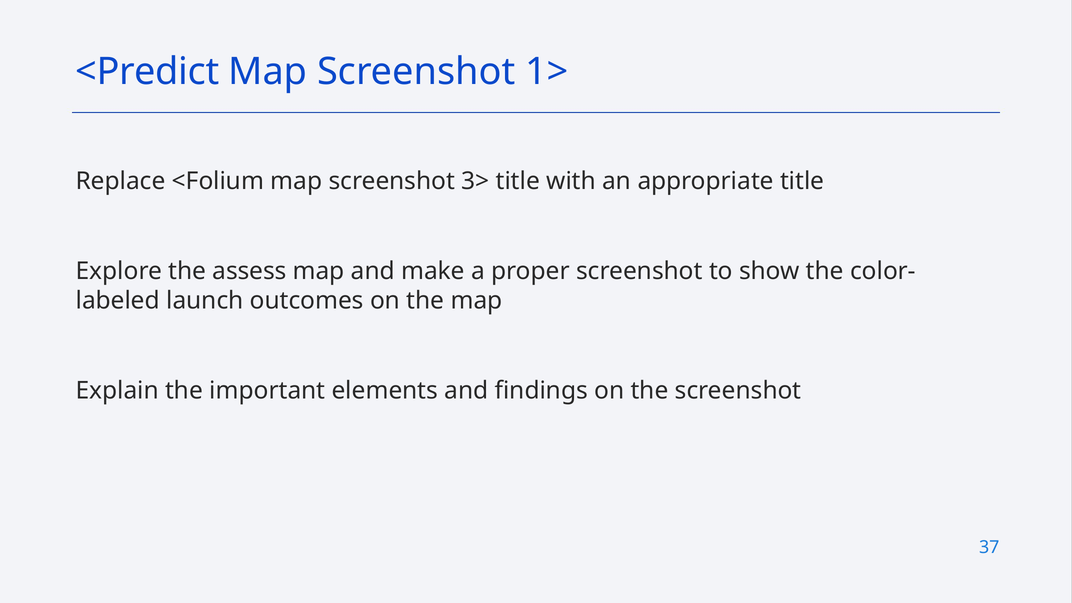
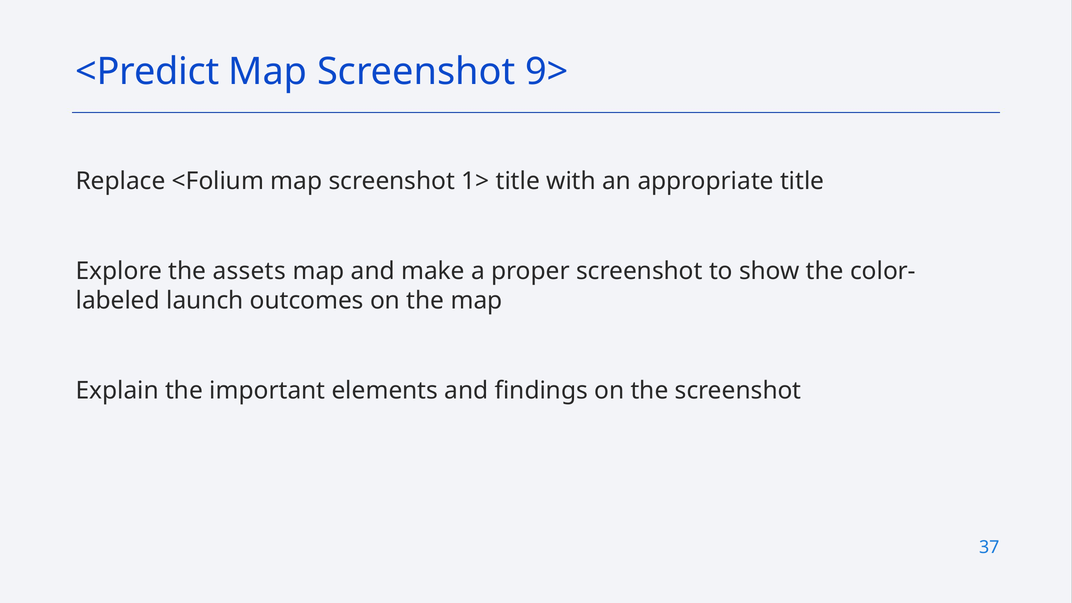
1>: 1> -> 9> (547, 72)
3>: 3> -> 1> (475, 181)
assess: assess -> assets (249, 271)
